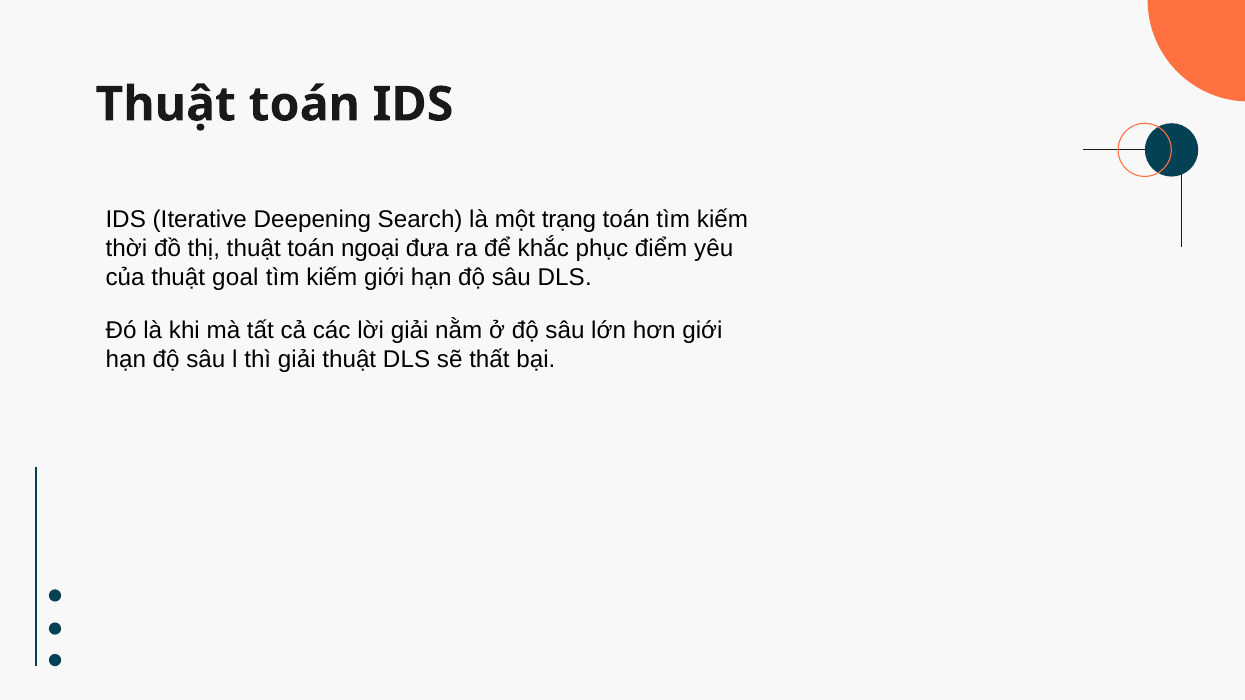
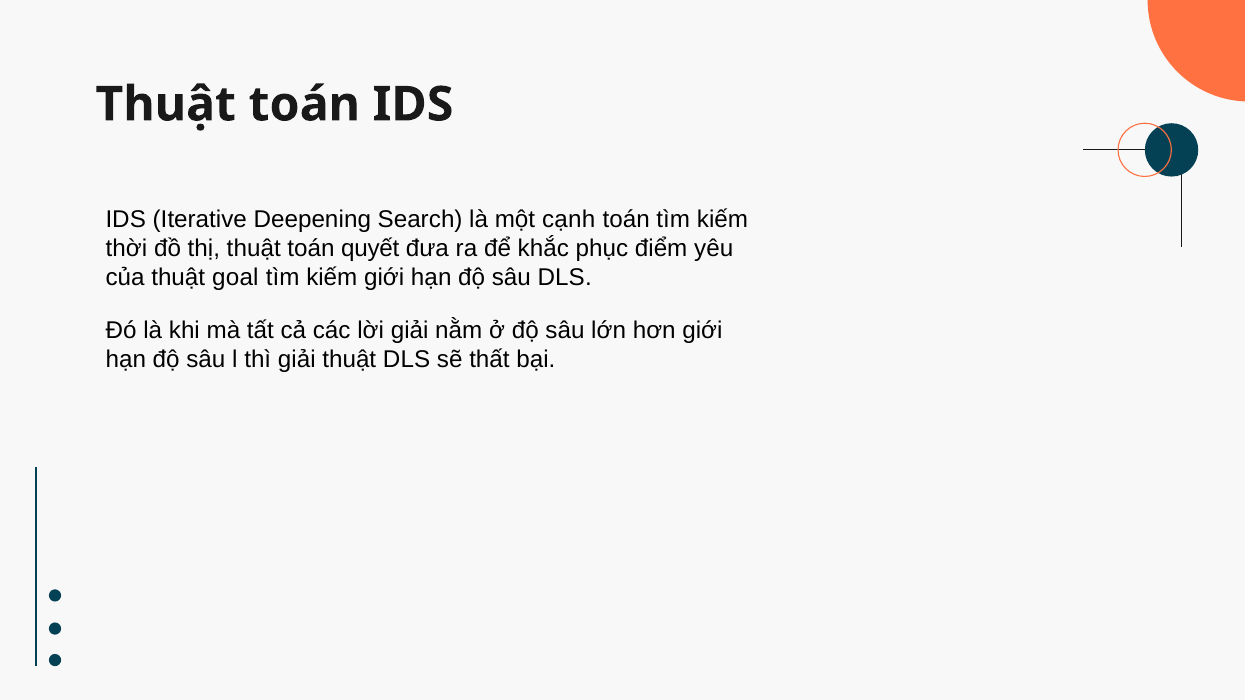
trạng: trạng -> cạnh (569, 219)
ngoại: ngoại -> quyết (370, 248)
